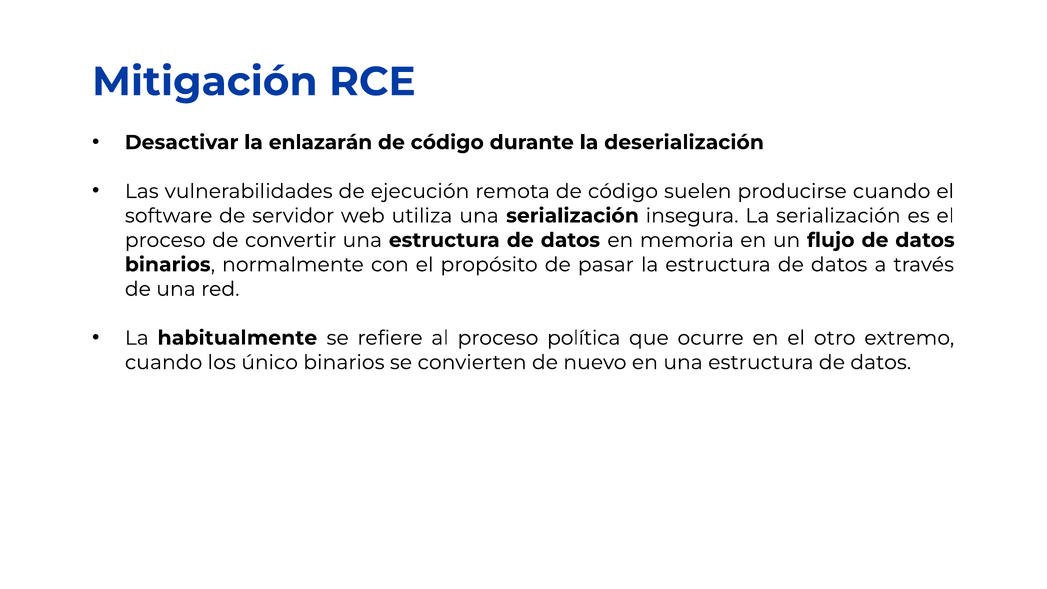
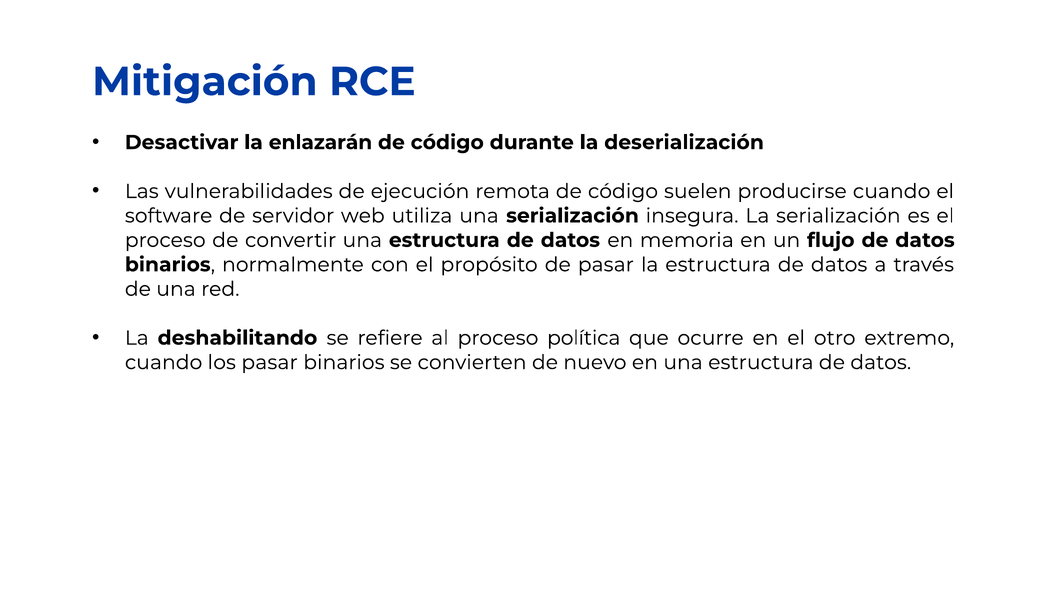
habitualmente: habitualmente -> deshabilitando (237, 338)
los único: único -> pasar (270, 362)
